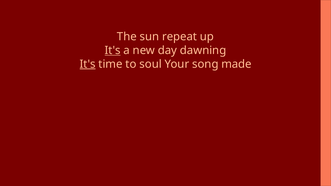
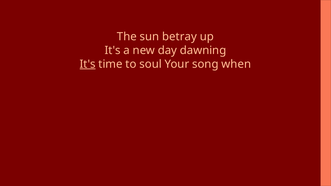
repeat: repeat -> betray (180, 37)
It's underline: present -> none (113, 50)
made: made -> when (236, 64)
